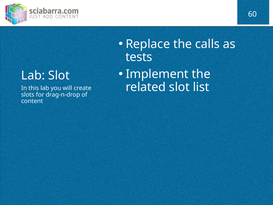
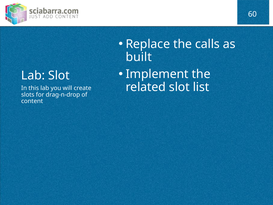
tests: tests -> built (139, 57)
